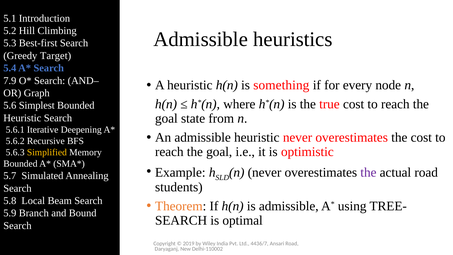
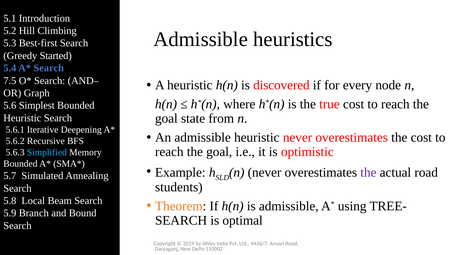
Target: Target -> Started (56, 56)
7.9: 7.9 -> 7.5 (10, 81)
something: something -> discovered (281, 85)
Simplified colour: yellow -> light blue (47, 152)
